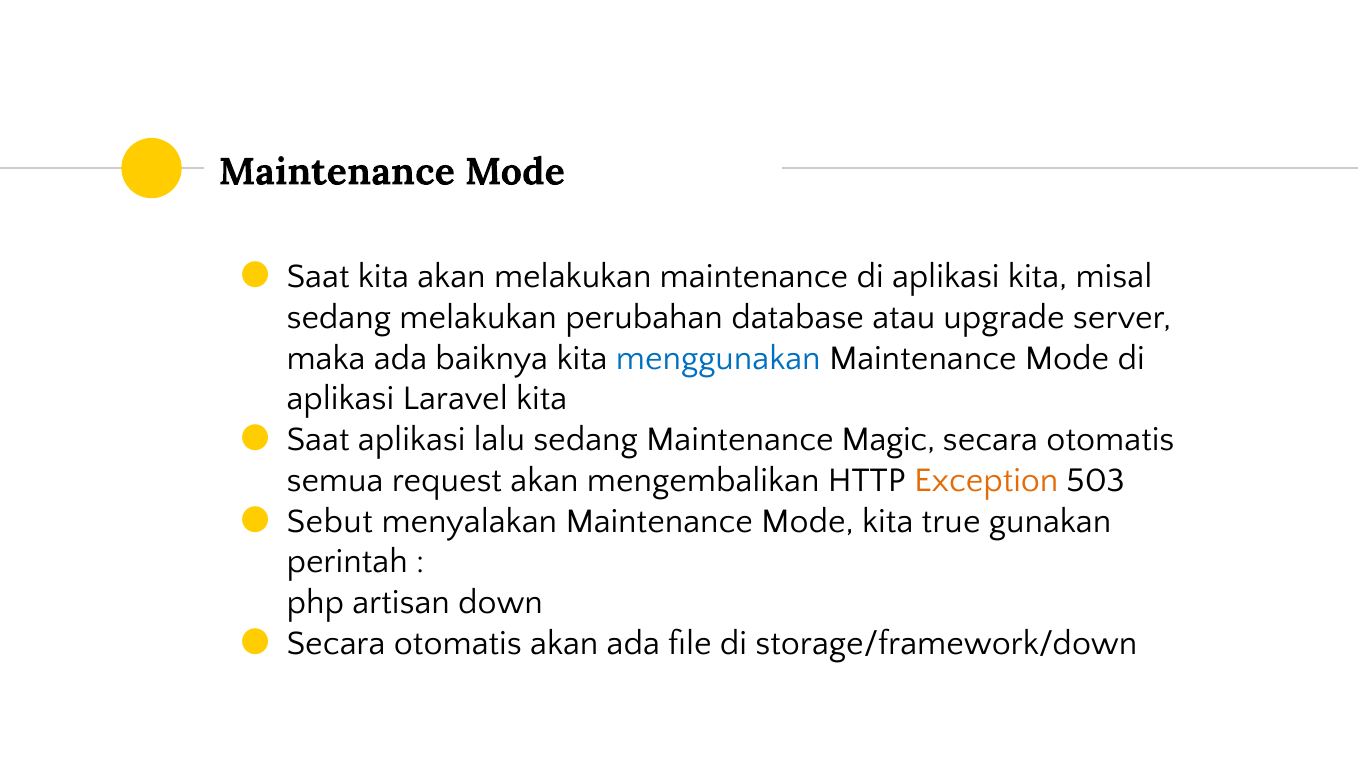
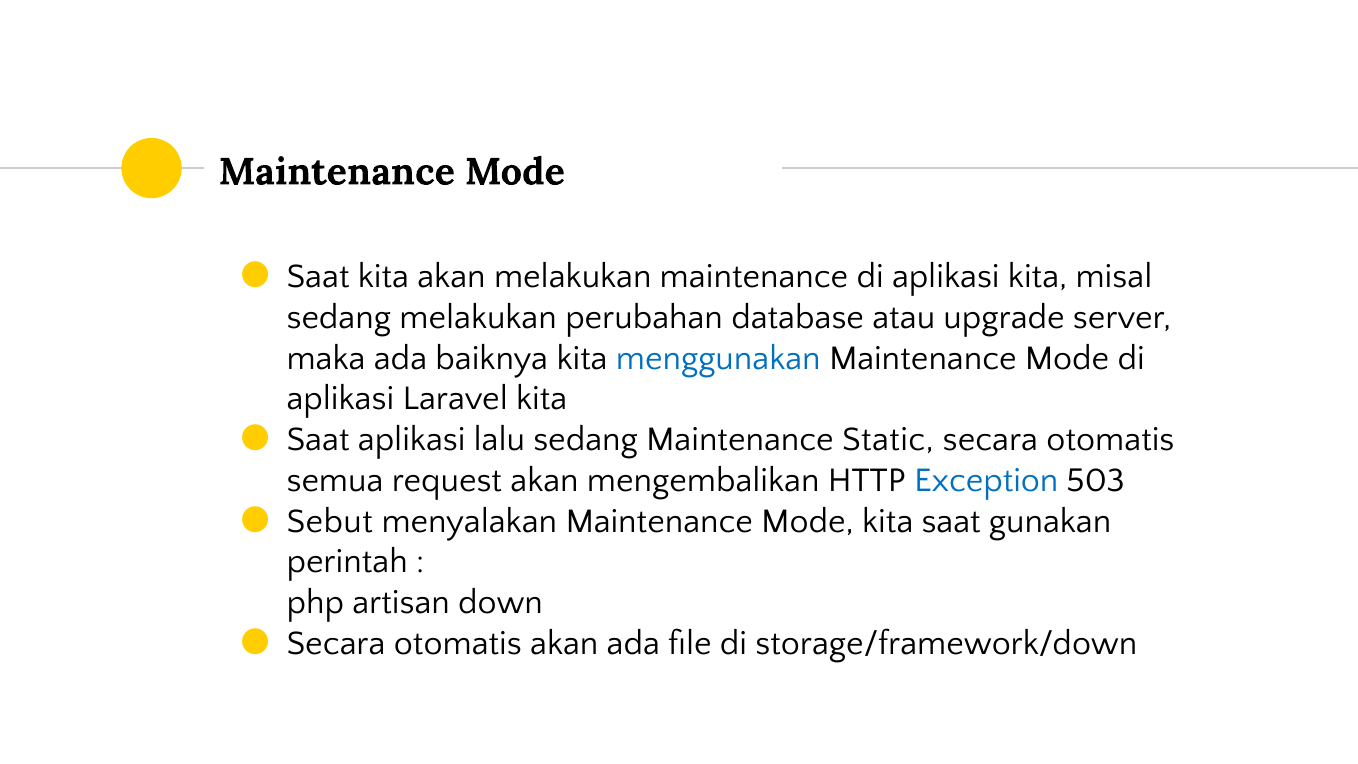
Magic: Magic -> Static (888, 439)
Exception colour: orange -> blue (986, 480)
kita true: true -> saat (951, 521)
